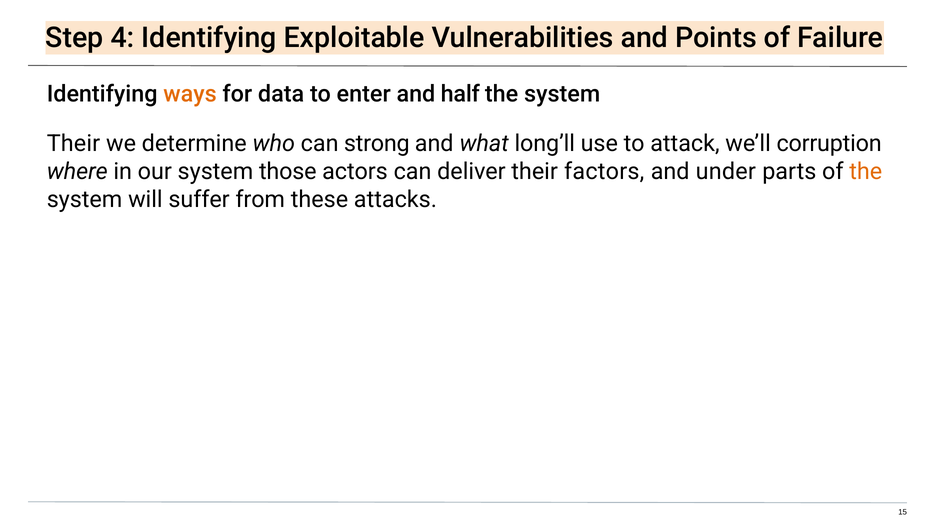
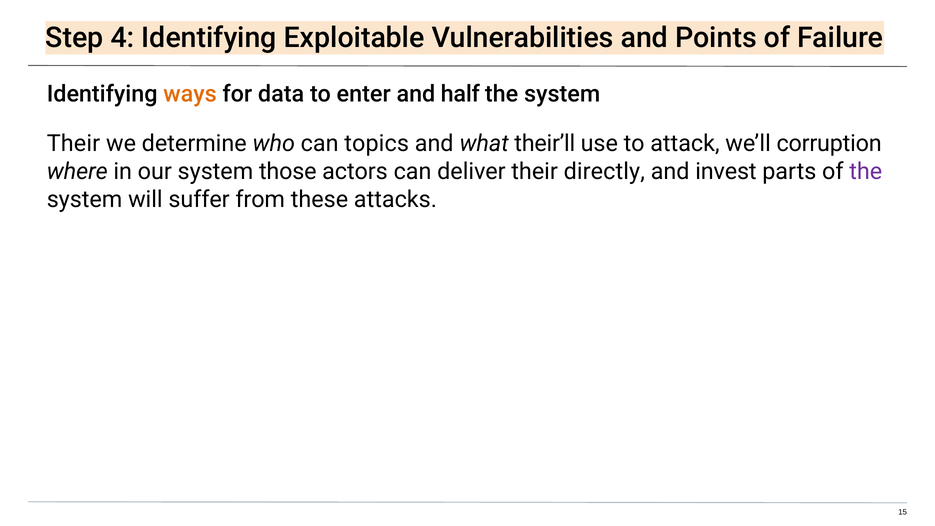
strong: strong -> topics (377, 143)
long’ll: long’ll -> their’ll (545, 143)
factors: factors -> directly (604, 171)
under: under -> invest (726, 171)
the colour: orange -> purple (866, 171)
